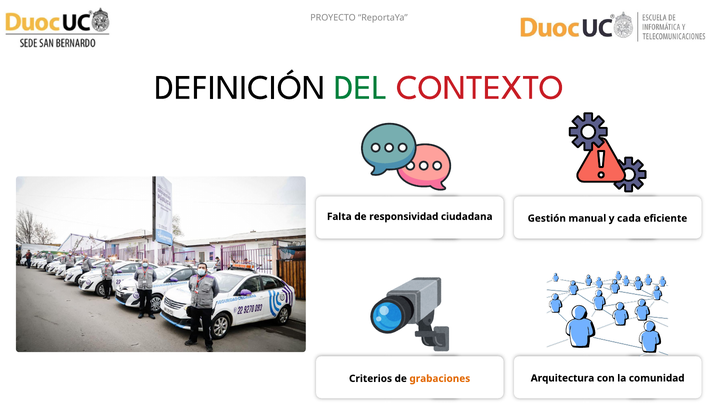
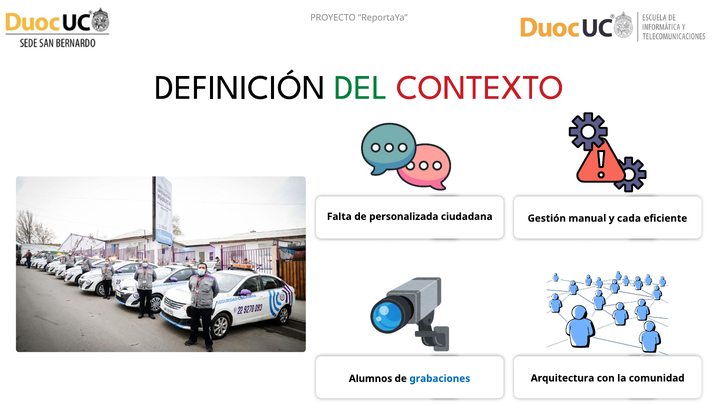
responsividad: responsividad -> personalizada (404, 217)
Criterios: Criterios -> Alumnos (371, 378)
grabaciones colour: orange -> blue (440, 378)
